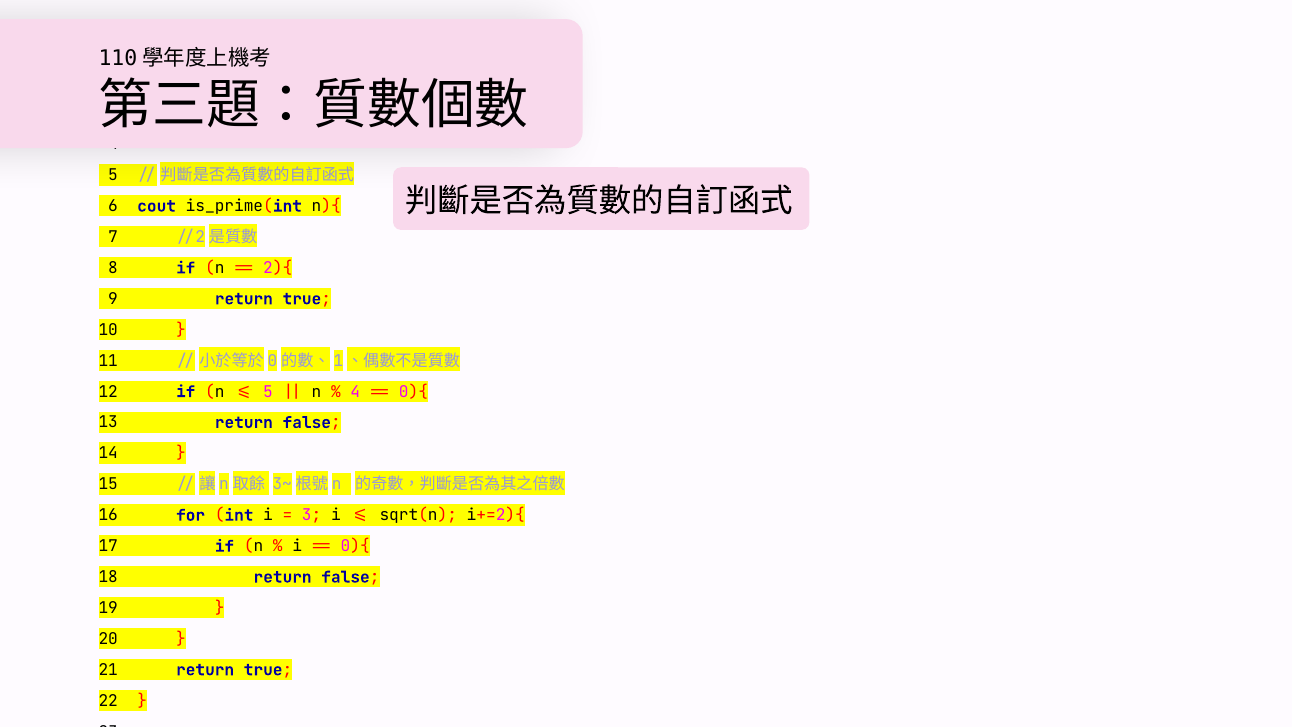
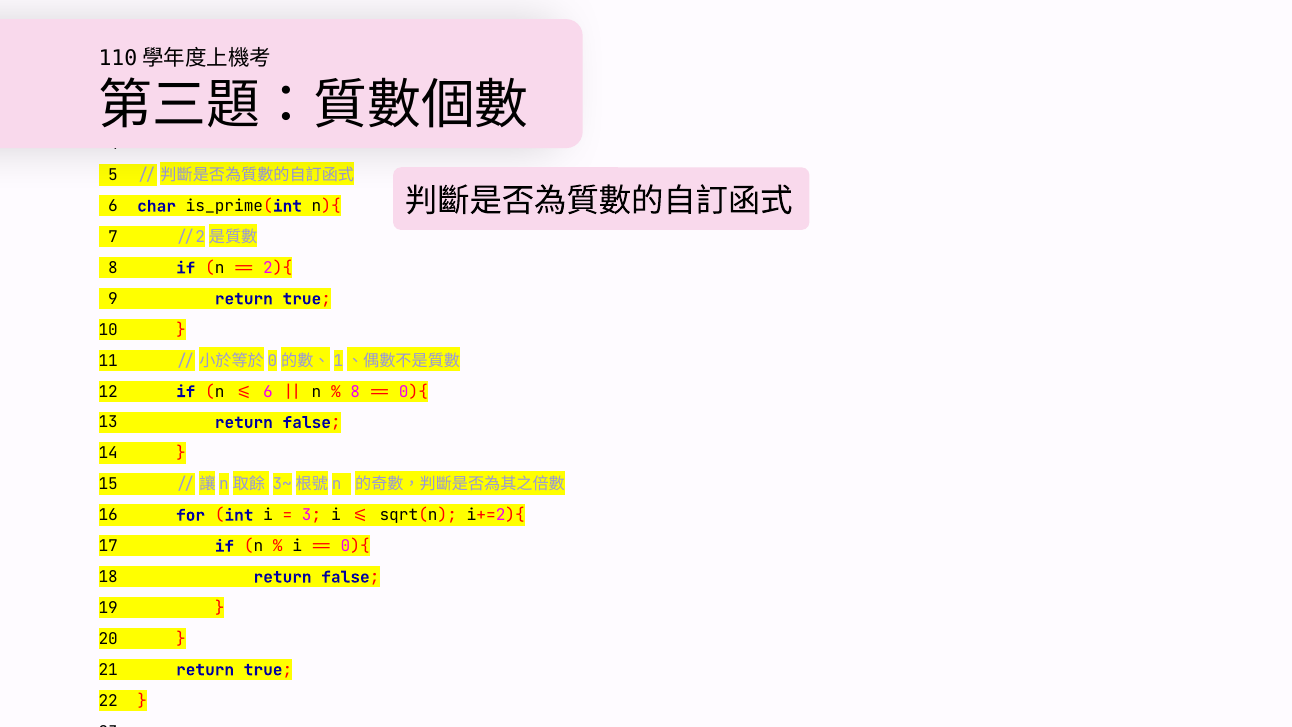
6 cout: cout -> char (157, 206)
5: 5 -> 6 (268, 392)
4: 4 -> 8 (355, 392)
